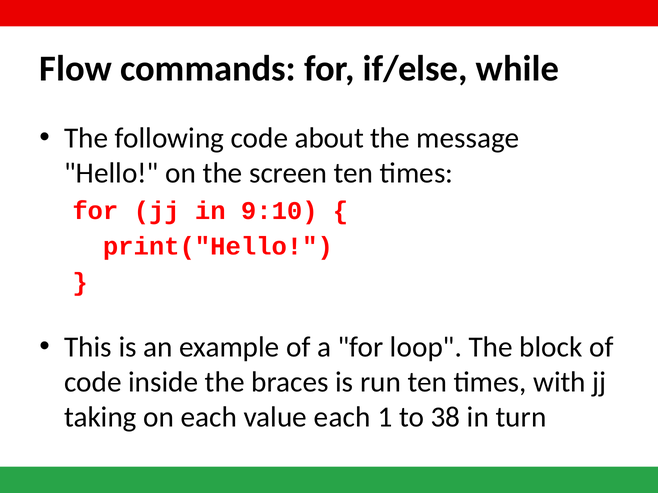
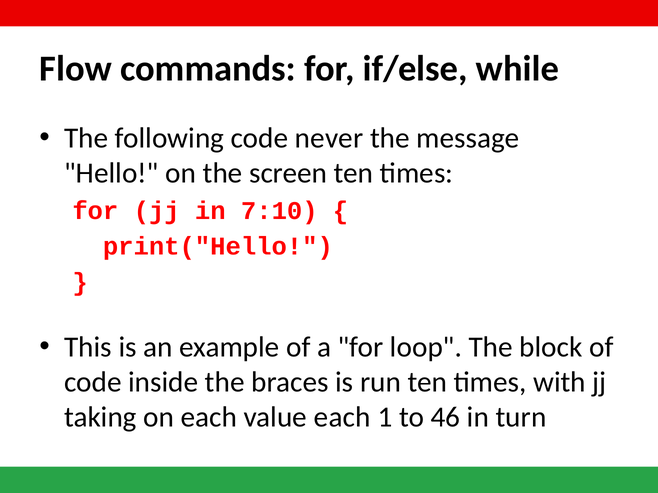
about: about -> never (329, 138)
9:10: 9:10 -> 7:10 (279, 211)
38: 38 -> 46 (445, 417)
